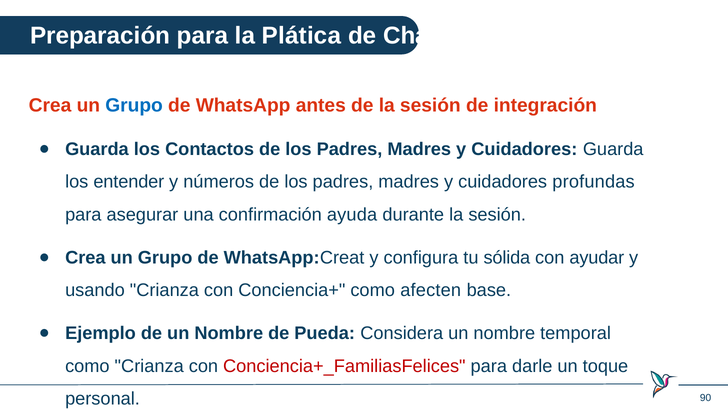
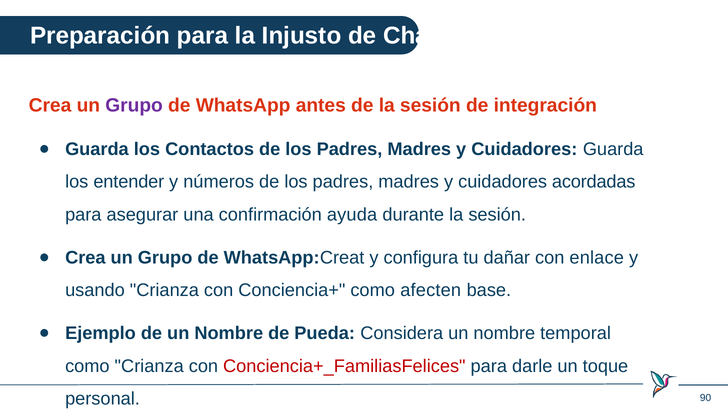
Plática: Plática -> Injusto (302, 36)
Grupo colour: blue -> purple (134, 105)
profundas: profundas -> acordadas (594, 182)
sólida: sólida -> dañar (507, 257)
ayudar: ayudar -> enlace (597, 257)
